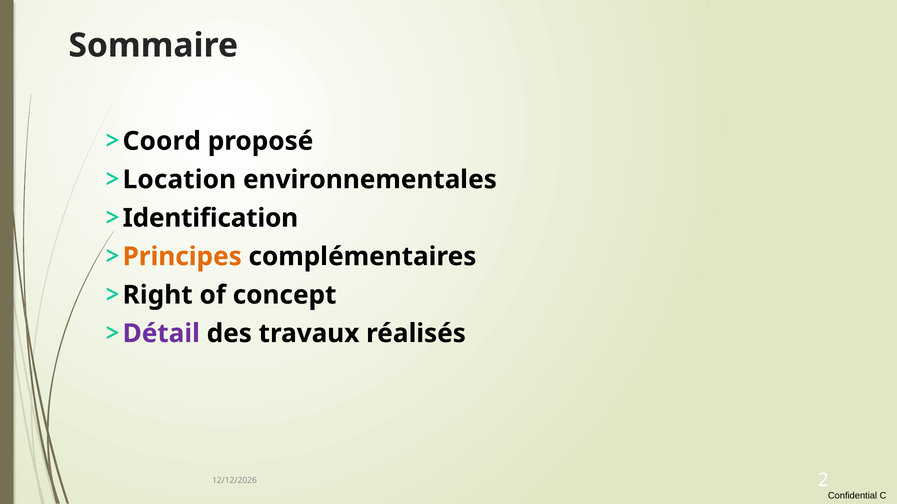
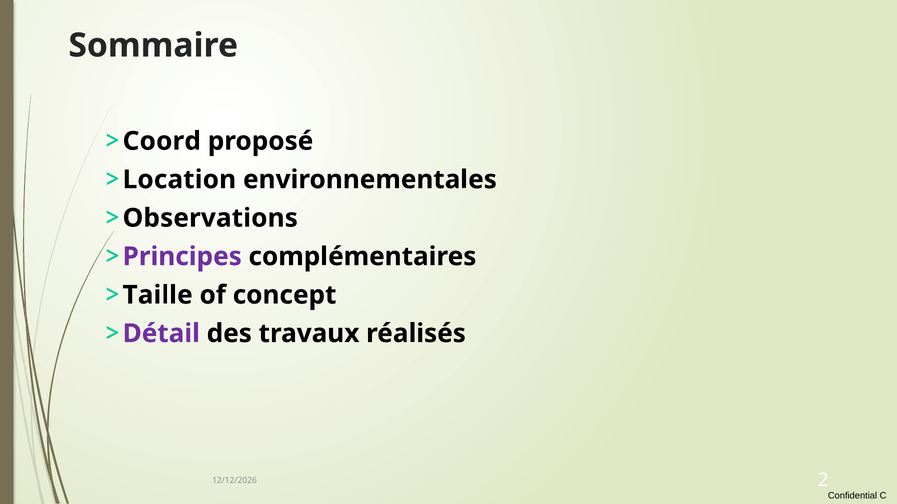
Identification: Identification -> Observations (210, 218)
Principes colour: orange -> purple (182, 257)
Right: Right -> Taille (158, 295)
